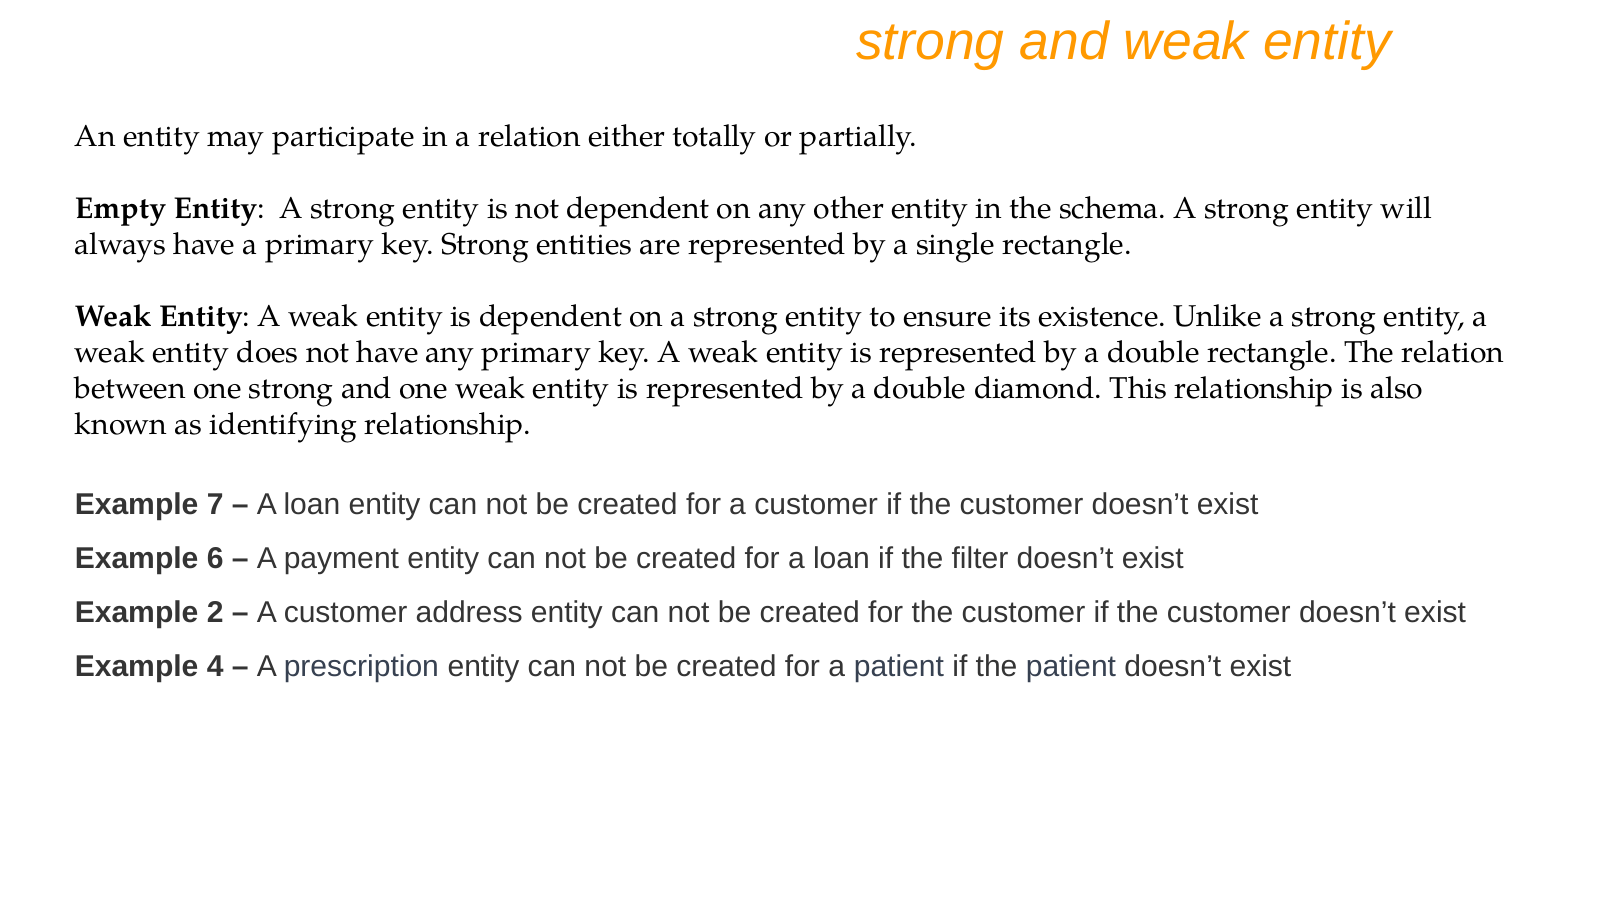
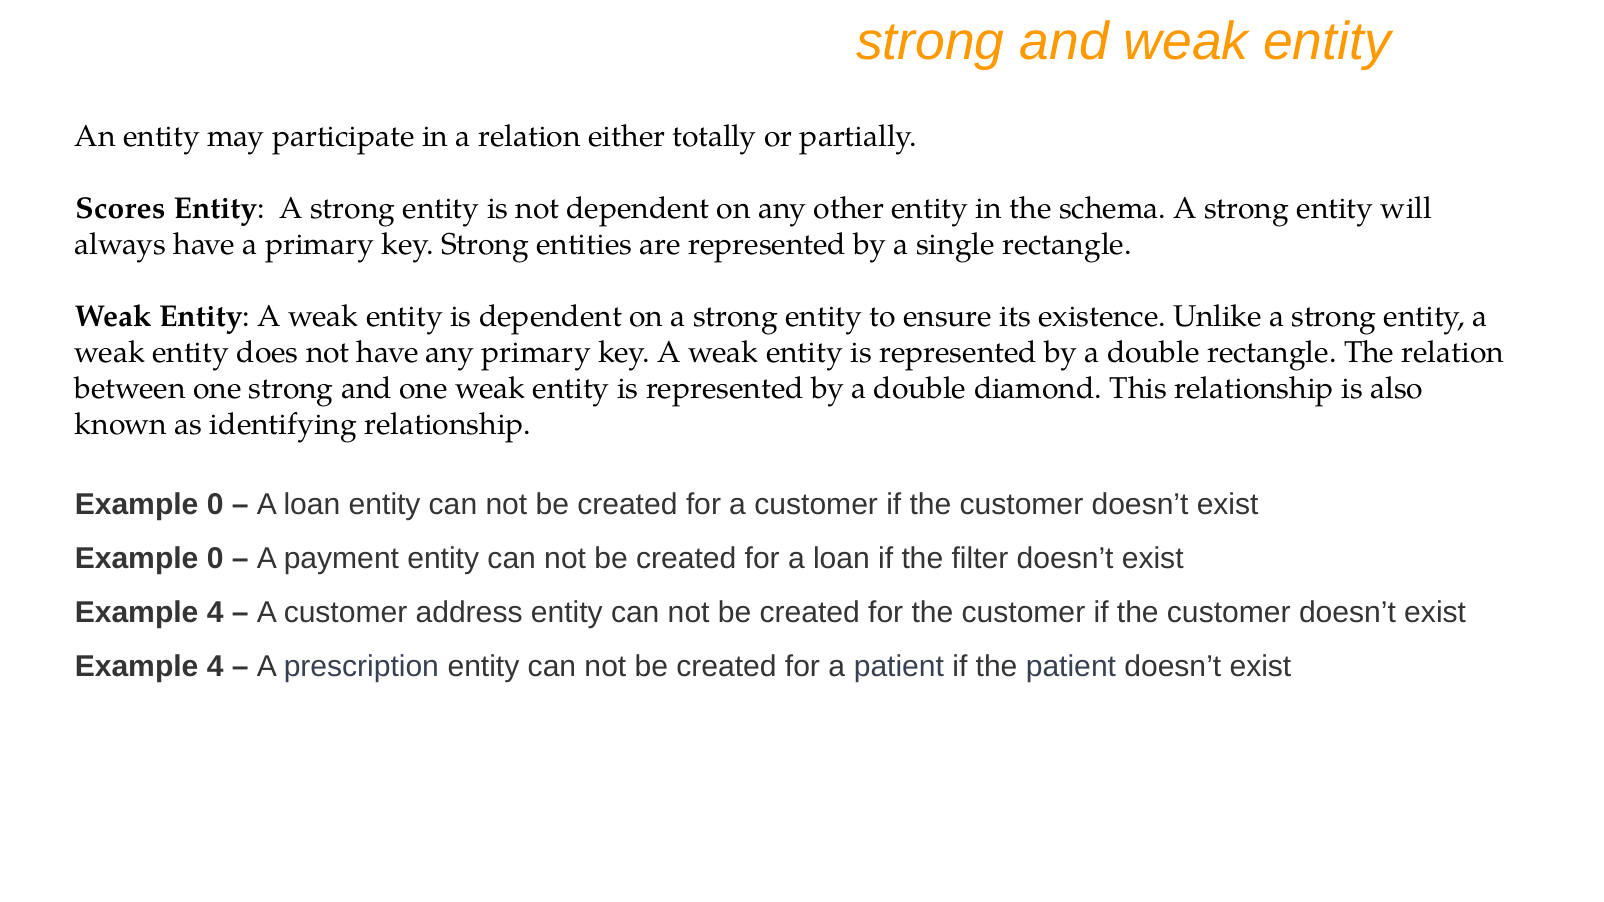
Empty: Empty -> Scores (120, 208)
7: 7 -> 0 (215, 505)
6: 6 -> 0 (215, 559)
2: 2 -> 4 (215, 613)
